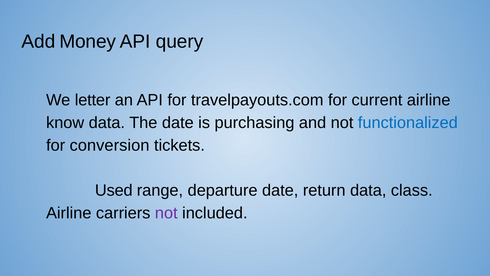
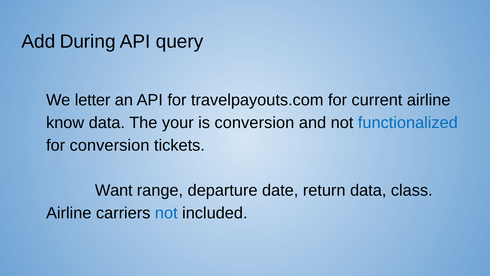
Money: Money -> During (88, 42)
The date: date -> your (178, 123)
is purchasing: purchasing -> conversion (254, 123)
Used: Used -> Want (114, 190)
not colour: purple -> blue (166, 213)
